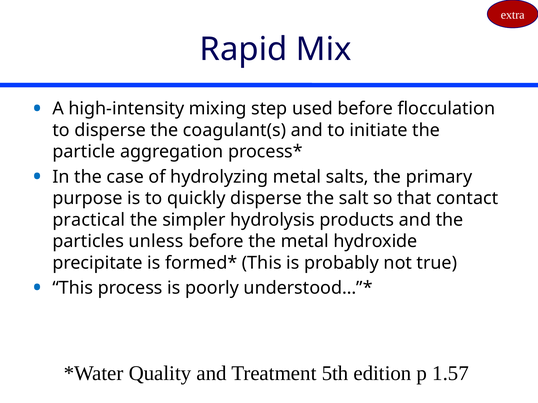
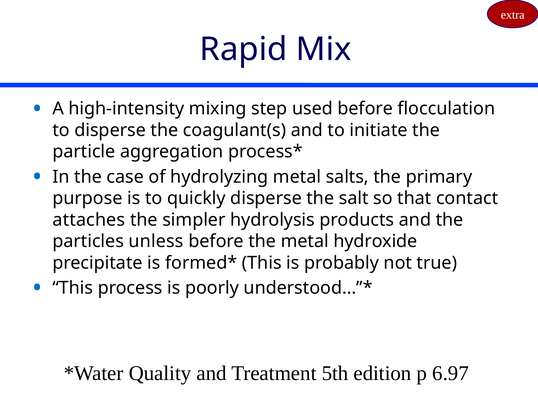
practical: practical -> attaches (89, 220)
1.57: 1.57 -> 6.97 (451, 374)
